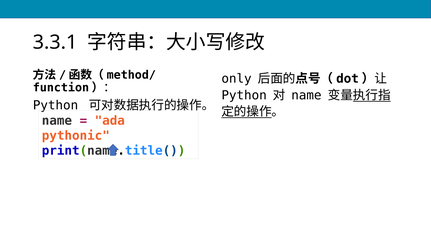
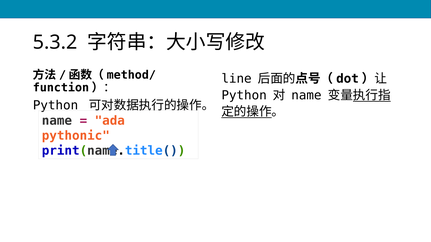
3.3.1: 3.3.1 -> 5.3.2 (55, 42)
only: only -> line (237, 79)
